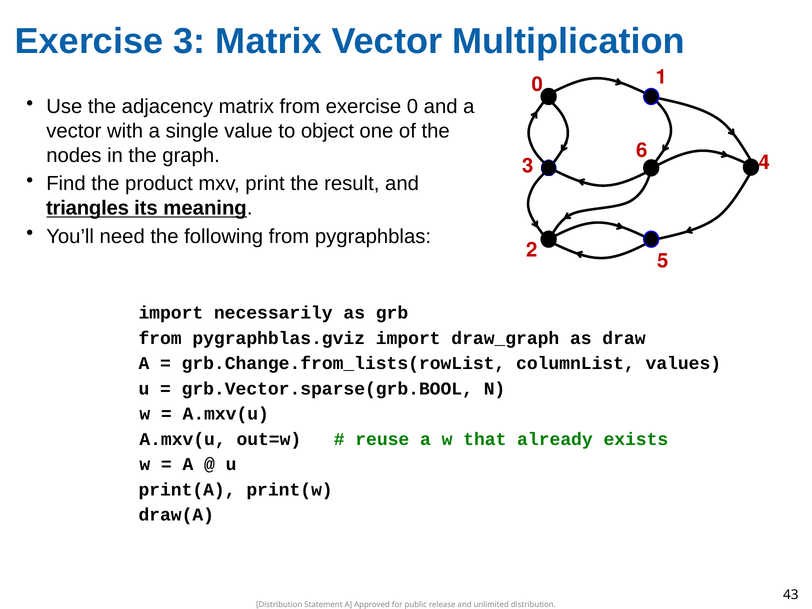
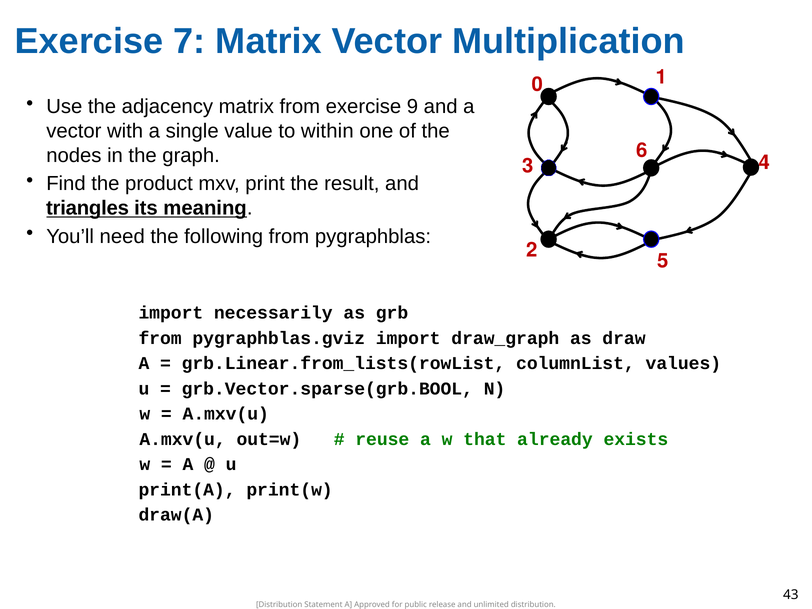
Exercise 3: 3 -> 7 (189, 41)
exercise 0: 0 -> 9 (412, 107)
object: object -> within (327, 131)
grb.Change.from_lists(rowList: grb.Change.from_lists(rowList -> grb.Linear.from_lists(rowList (343, 363)
